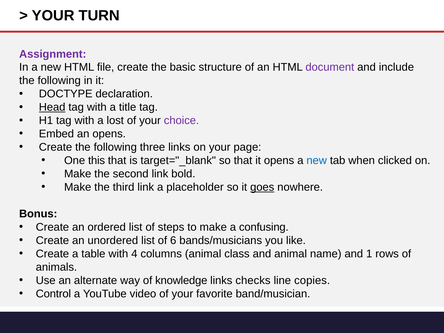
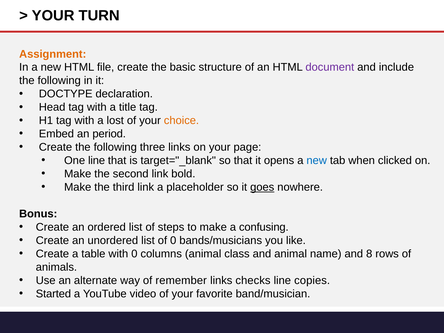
Assignment colour: purple -> orange (53, 54)
Head underline: present -> none (52, 107)
choice colour: purple -> orange (181, 121)
an opens: opens -> period (109, 134)
One this: this -> line (97, 161)
of 6: 6 -> 0 (173, 240)
with 4: 4 -> 0 (134, 254)
1: 1 -> 8 (369, 254)
knowledge: knowledge -> remember (181, 280)
Control: Control -> Started (53, 294)
